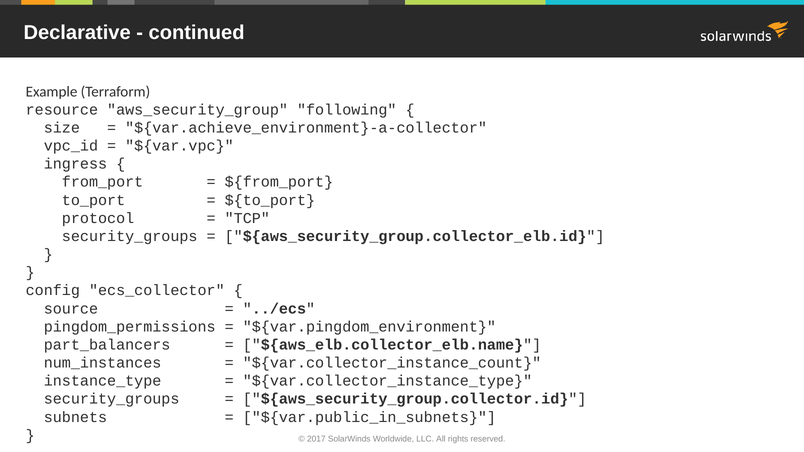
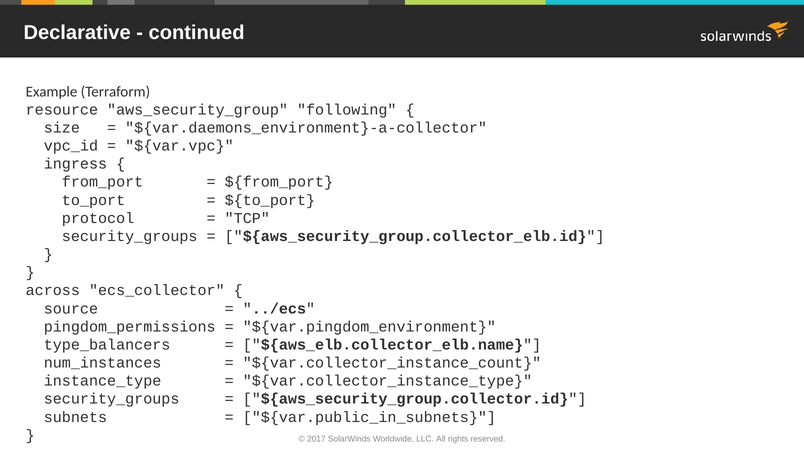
${var.achieve_environment}-a-collector: ${var.achieve_environment}-a-collector -> ${var.daemons_environment}-a-collector (306, 128)
config: config -> across (53, 291)
part_balancers: part_balancers -> type_balancers (107, 345)
